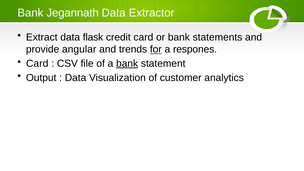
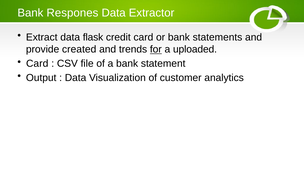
Jegannath: Jegannath -> Respones (72, 13)
angular: angular -> created (79, 49)
respones: respones -> uploaded (195, 49)
bank underline: present -> none (127, 64)
